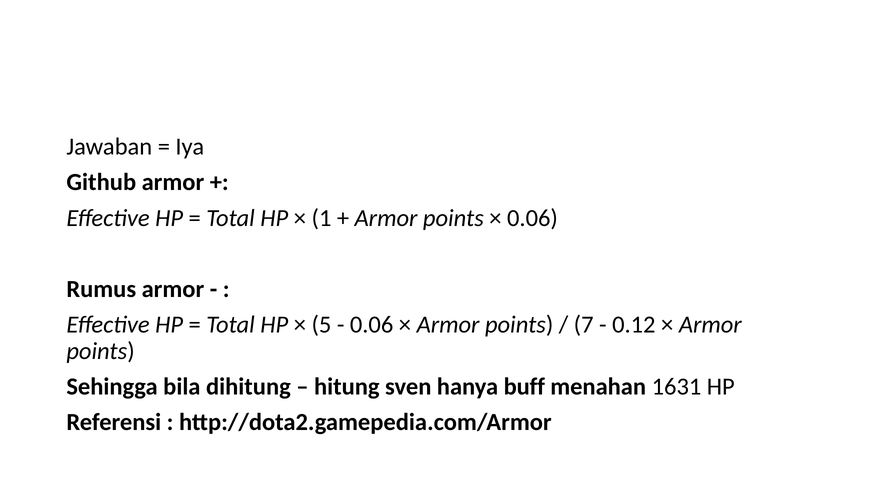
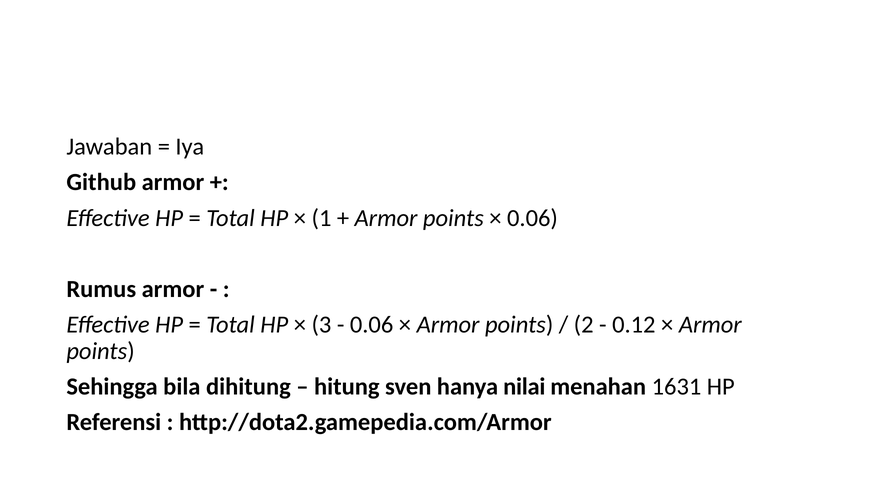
5: 5 -> 3 (321, 325)
7: 7 -> 2 (584, 325)
buff: buff -> nilai (524, 387)
